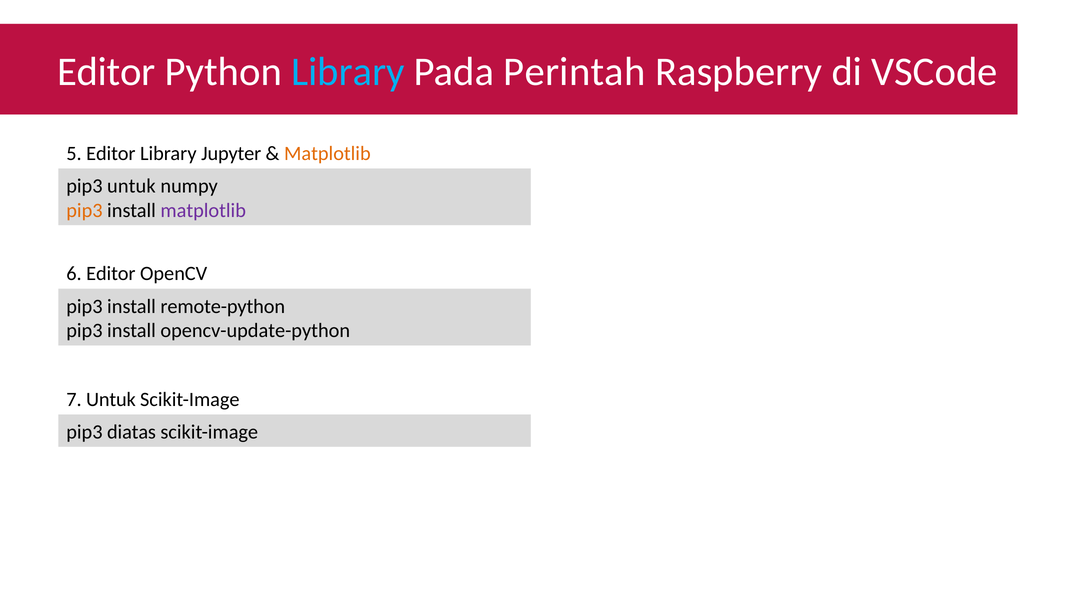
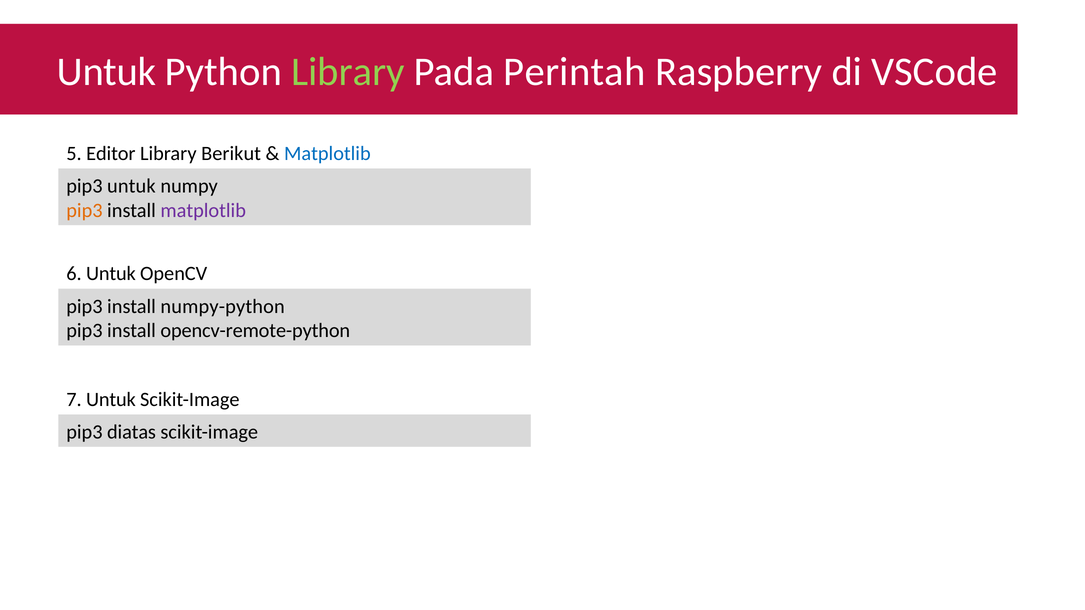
Editor: Editor -> Untuk (106, 72)
Library colour: light blue -> light green (348, 72)
Jupyter: Jupyter -> Berikut (231, 153)
Matplotlib colour: orange -> blue (327, 153)
6 Editor: Editor -> Untuk (111, 274)
remote-python: remote-python -> numpy-python (223, 306)
opencv-update-python: opencv-update-python -> opencv-remote-python (255, 331)
